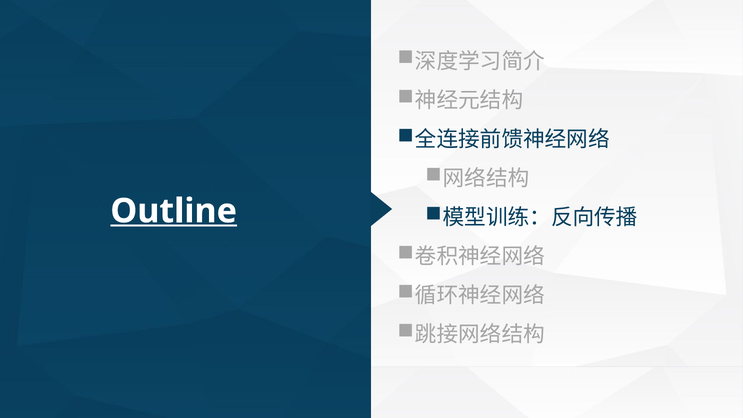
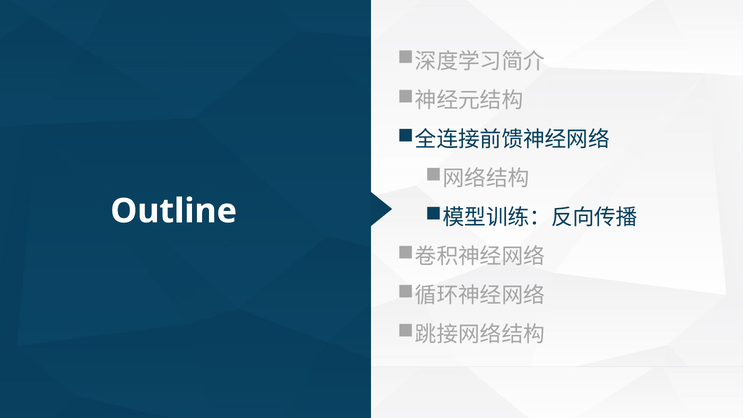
Outline underline: present -> none (174, 211)
